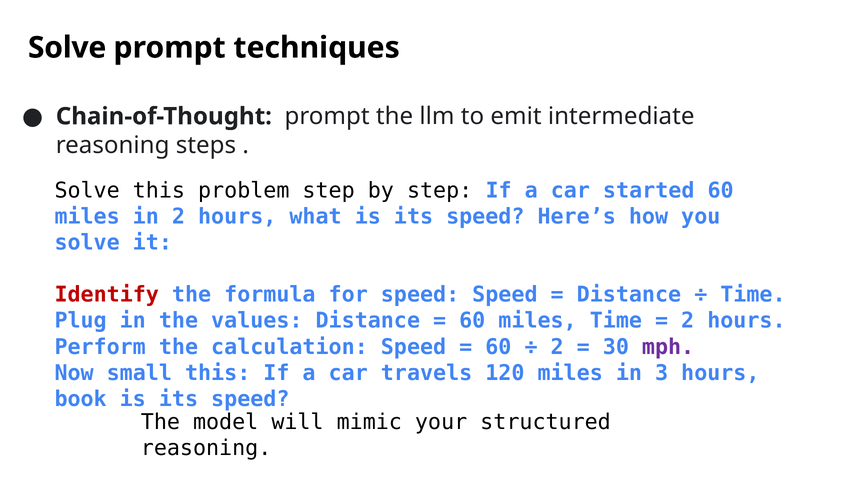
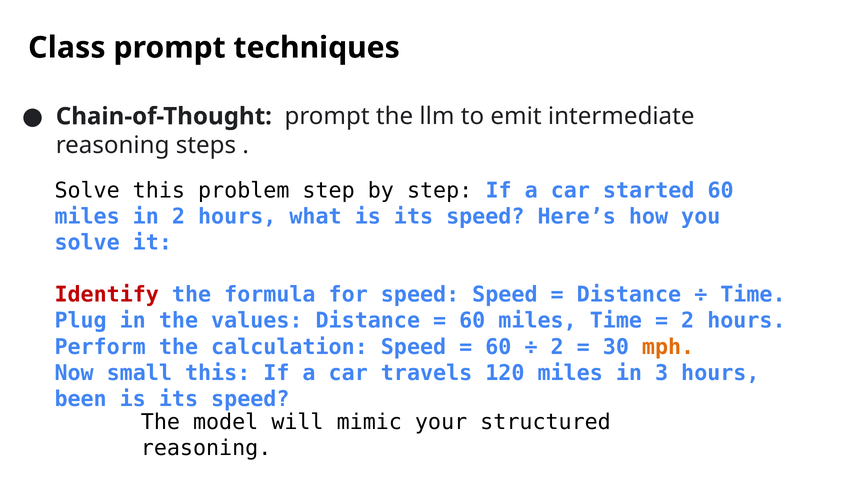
Solve: Solve -> Class (67, 48)
mph colour: purple -> orange (668, 347)
book: book -> been (81, 399)
